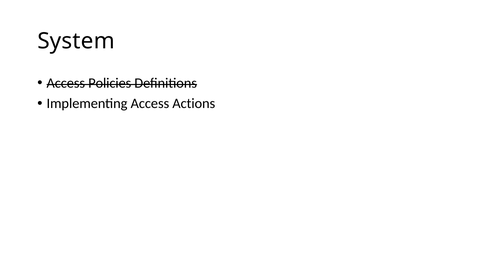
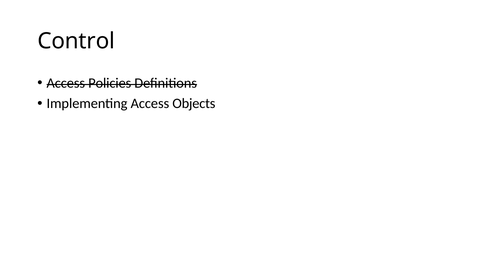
System: System -> Control (76, 41)
Actions: Actions -> Objects (194, 103)
